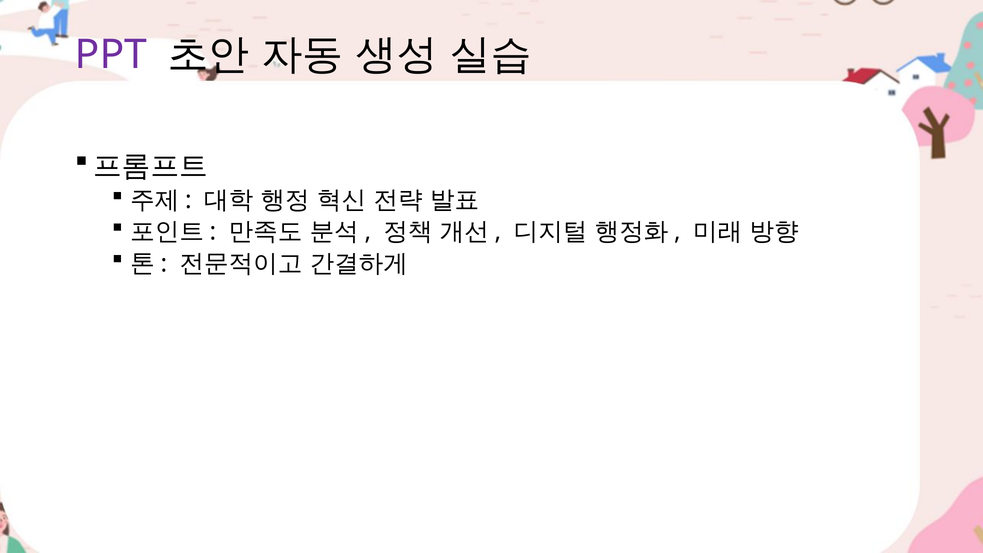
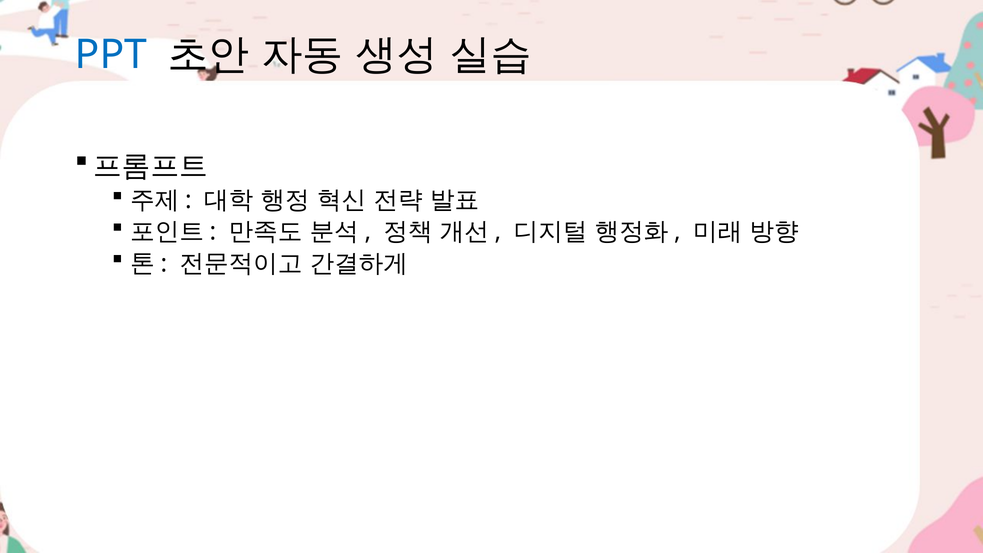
PPT colour: purple -> blue (111, 55)
